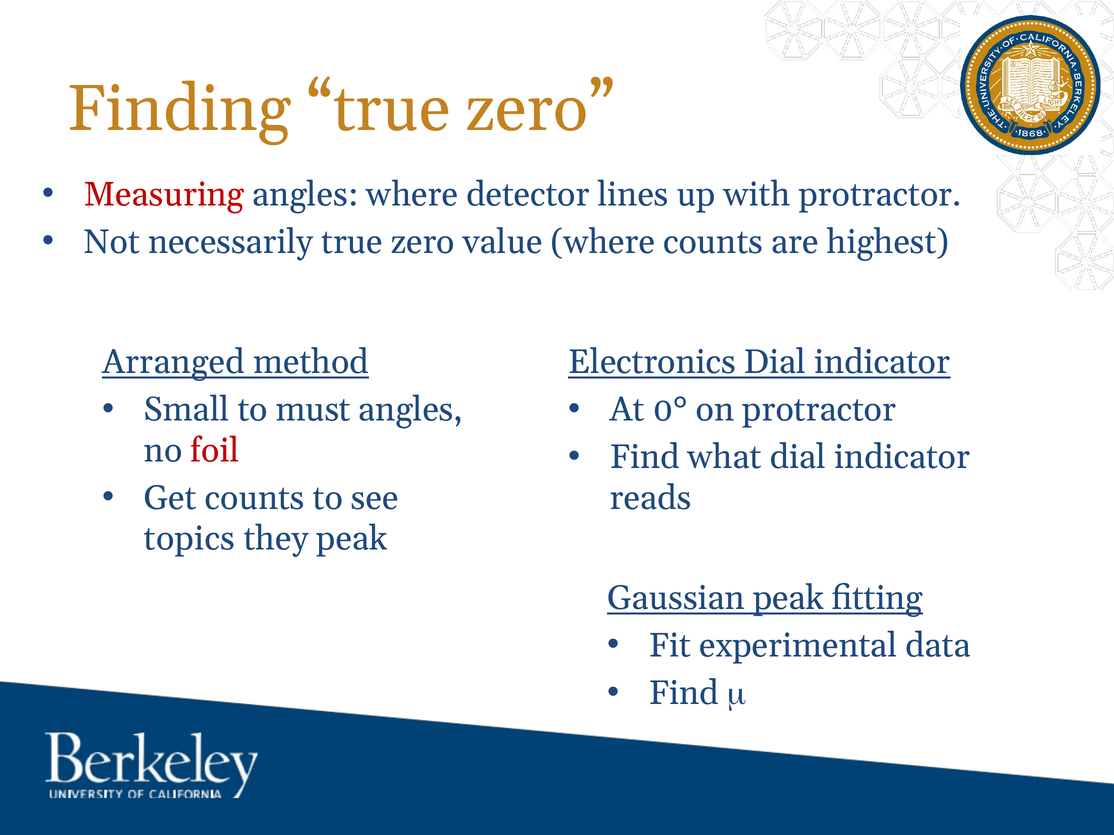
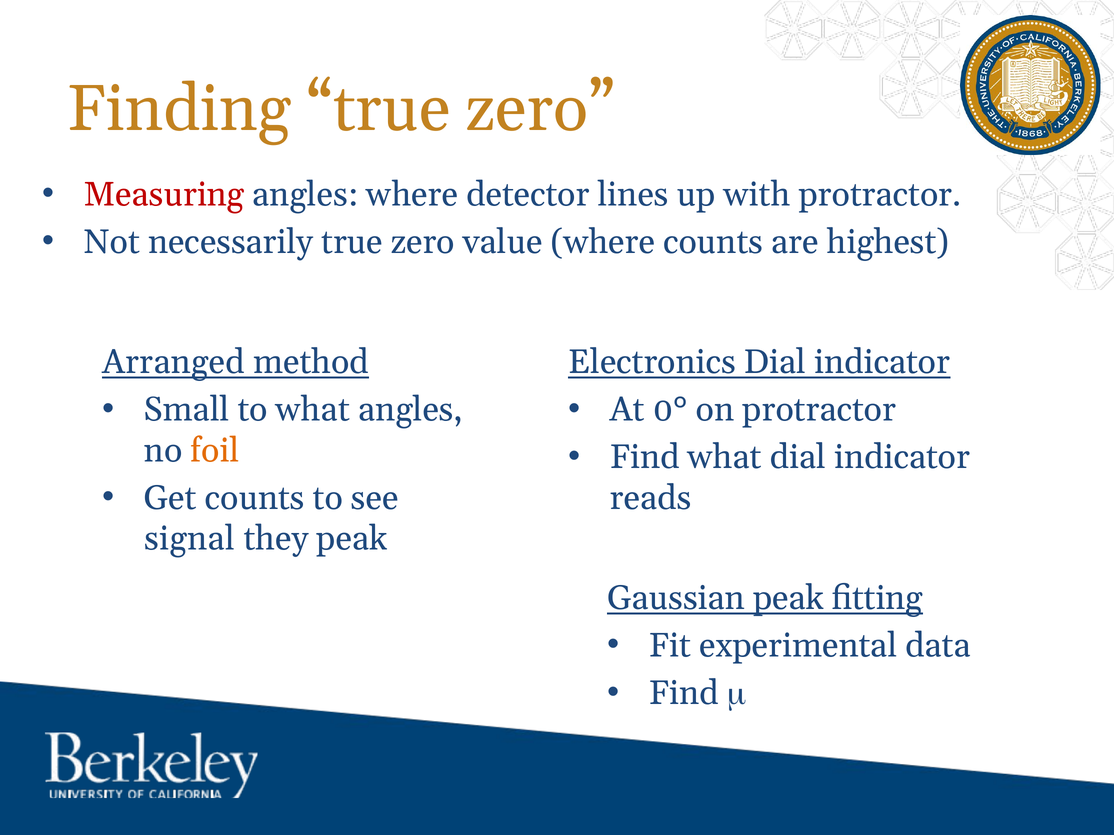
to must: must -> what (313, 410)
foil colour: red -> orange (215, 451)
topics: topics -> signal (190, 539)
